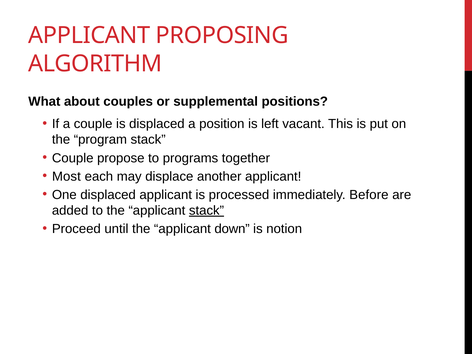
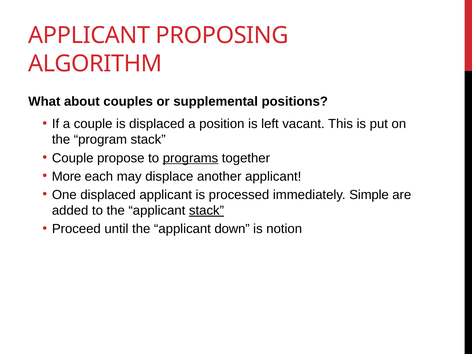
programs underline: none -> present (190, 158)
Most: Most -> More (67, 176)
Before: Before -> Simple (369, 195)
